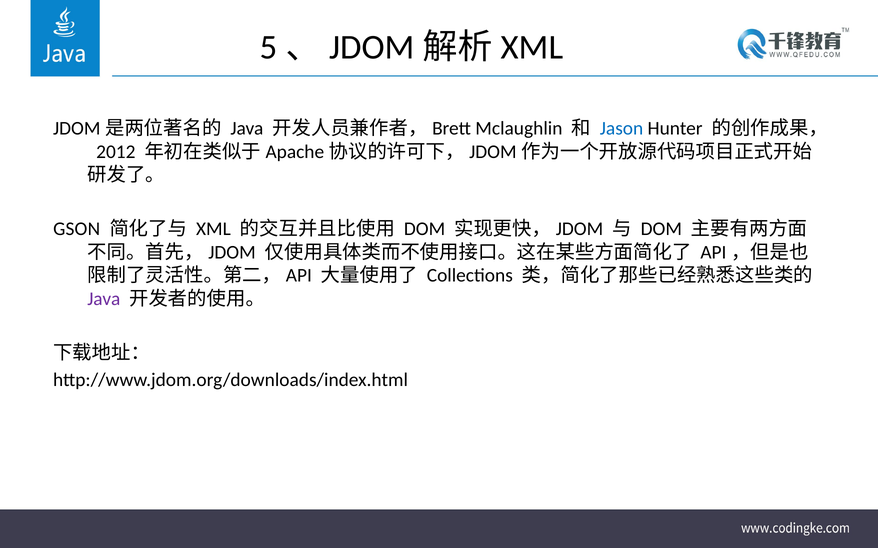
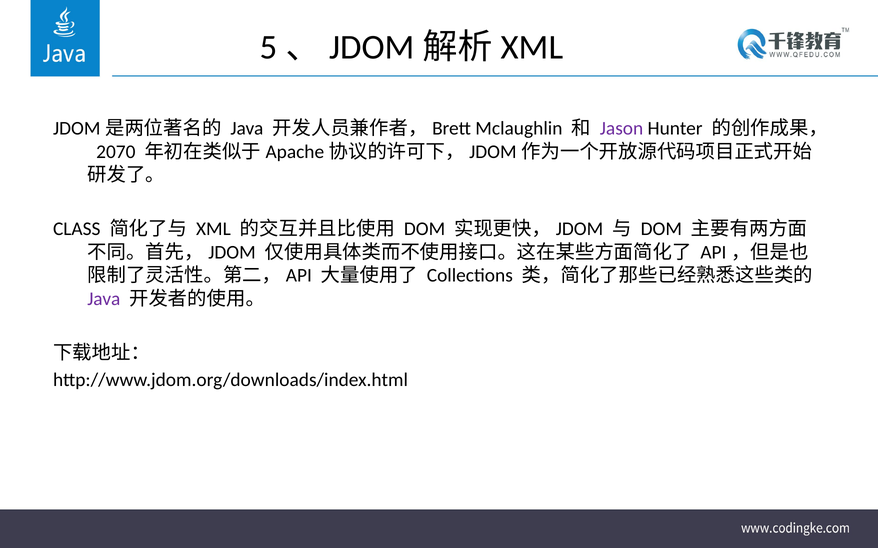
Jason colour: blue -> purple (622, 129)
2012: 2012 -> 2070 (116, 152)
GSON: GSON -> CLASS (77, 229)
